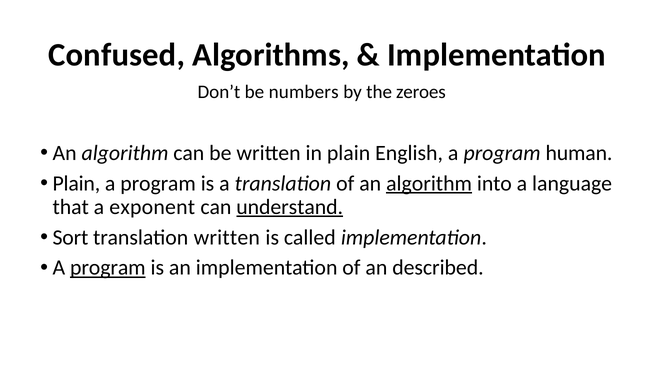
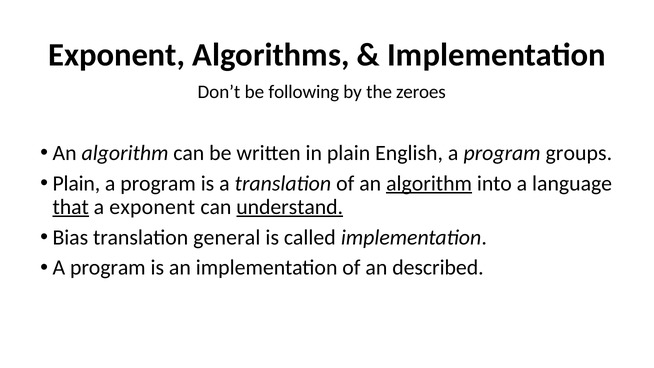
Confused: Confused -> Exponent (117, 55)
numbers: numbers -> following (304, 92)
human: human -> groups (579, 153)
that underline: none -> present (71, 207)
Sort: Sort -> Bias (70, 237)
translation written: written -> general (227, 237)
program underline: present -> none (108, 268)
